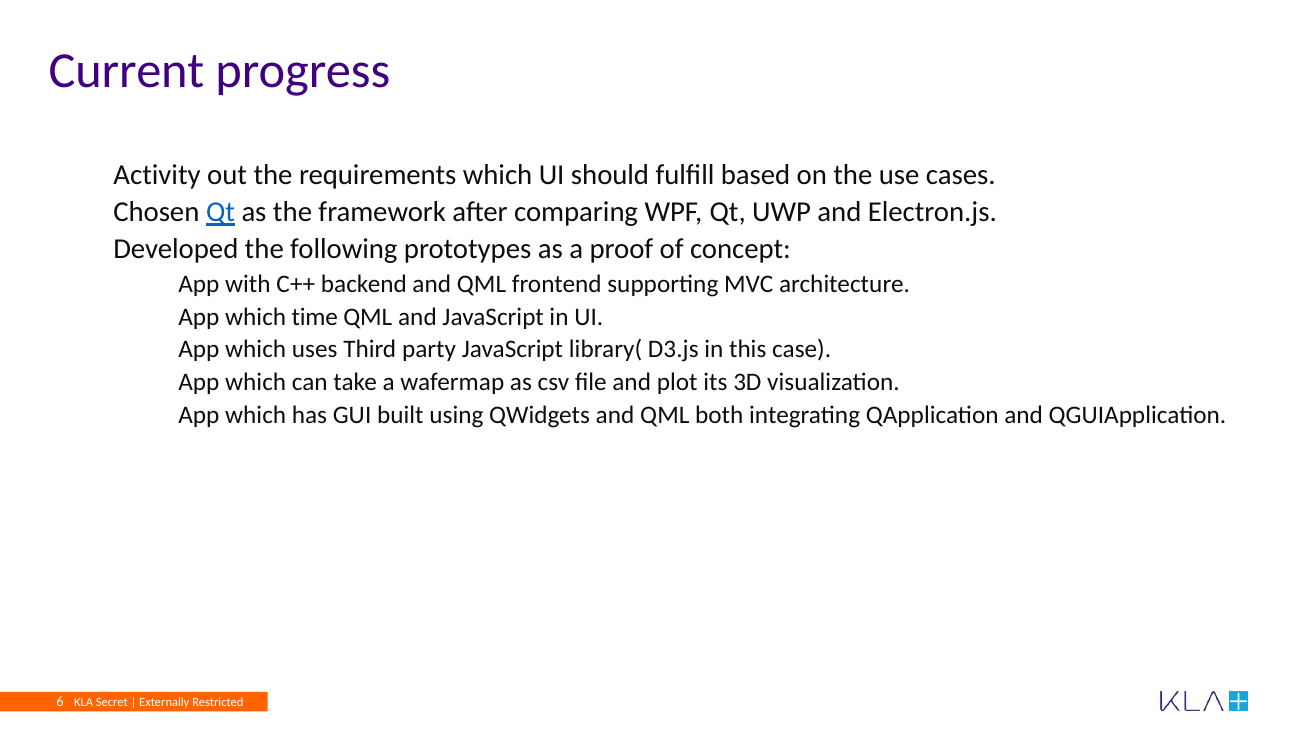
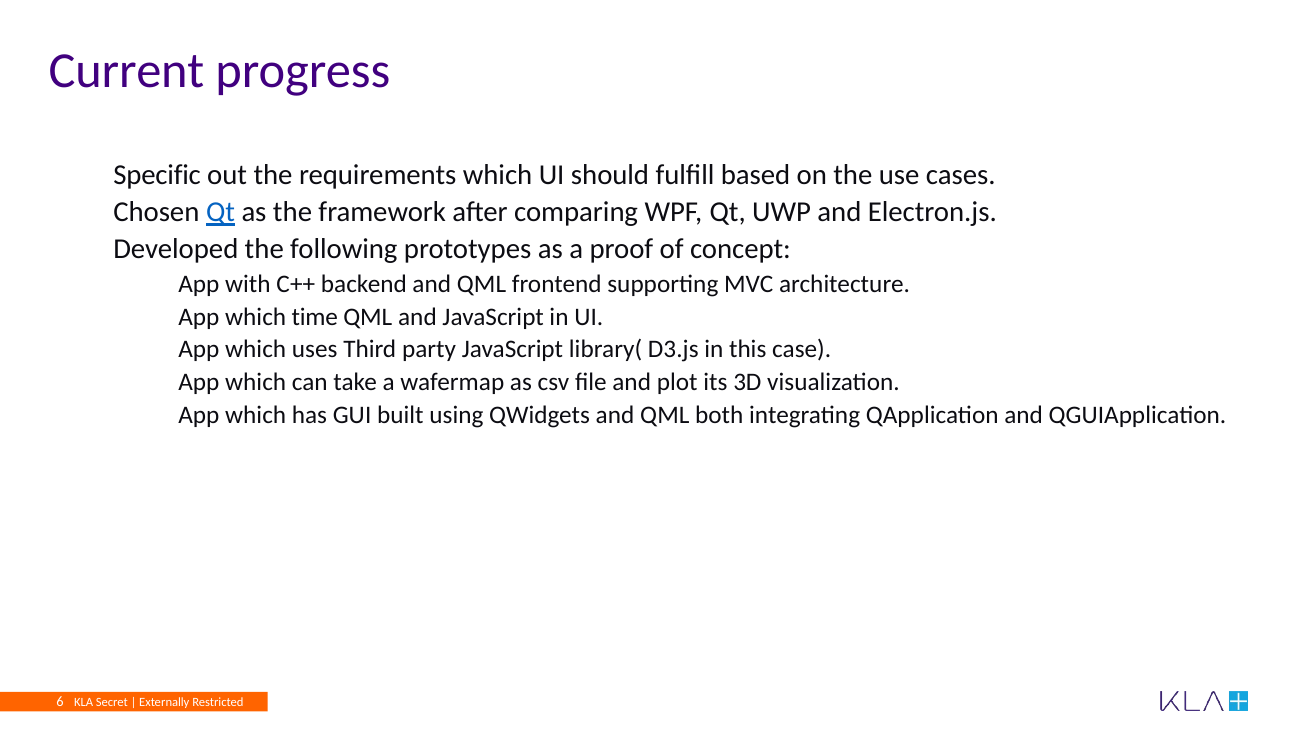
Activity: Activity -> Specific (157, 175)
